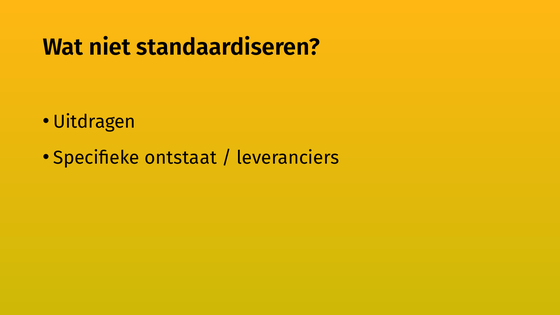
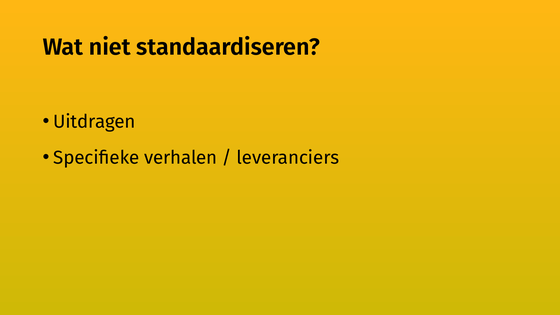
ontstaat: ontstaat -> verhalen (181, 158)
